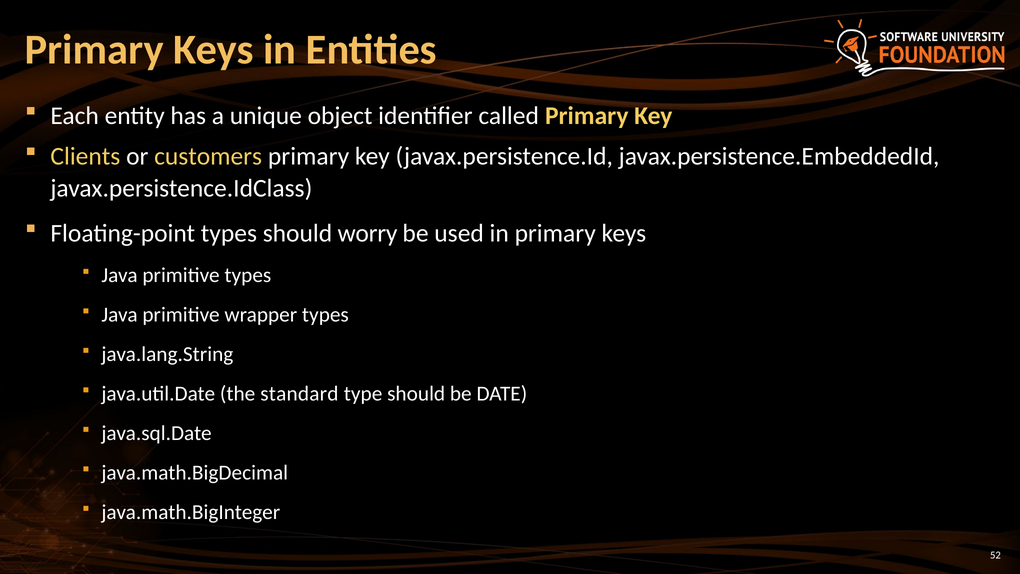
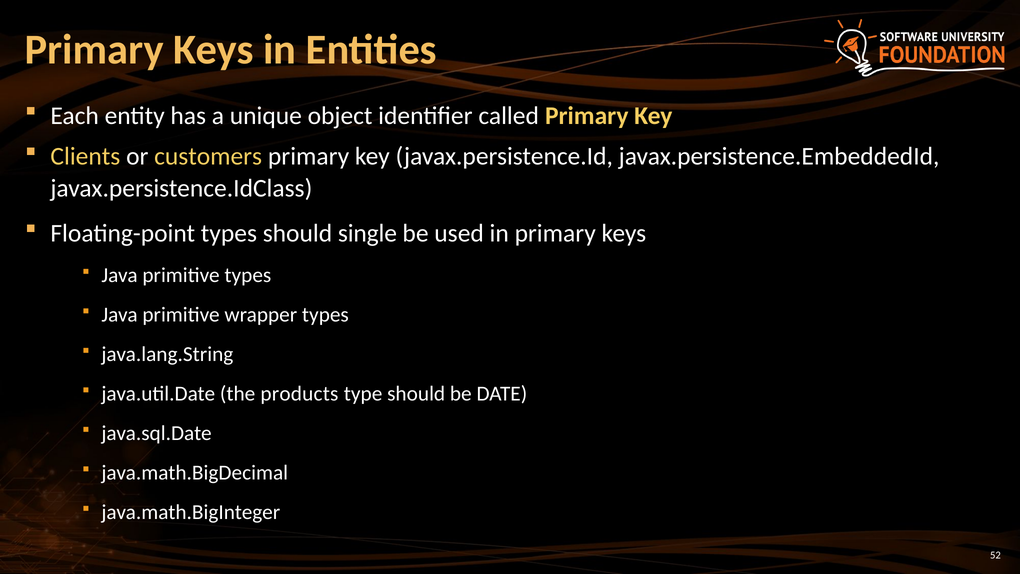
worry: worry -> single (367, 233)
standard: standard -> products (299, 394)
